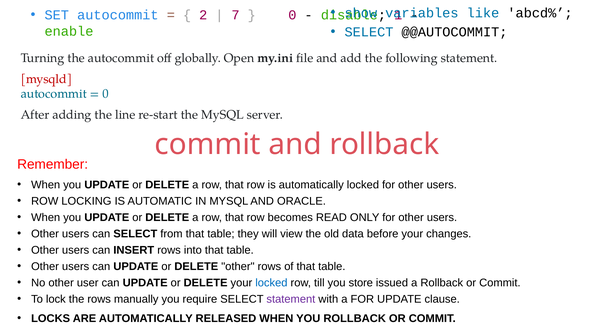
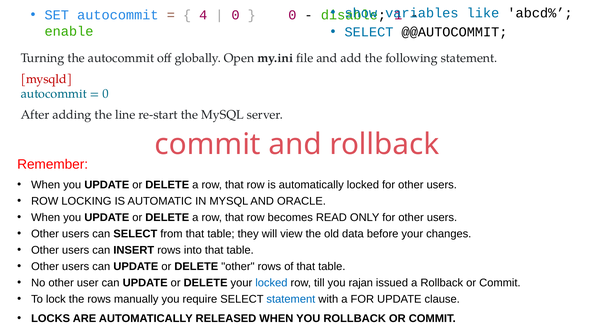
2: 2 -> 4 (203, 15)
7: 7 -> 0 (236, 15)
store: store -> rajan (361, 283)
statement colour: purple -> blue (291, 299)
